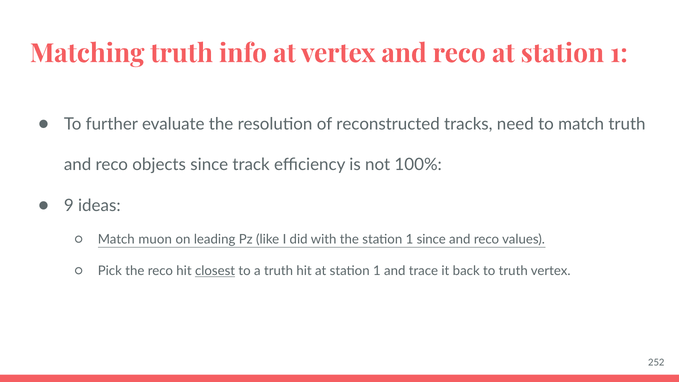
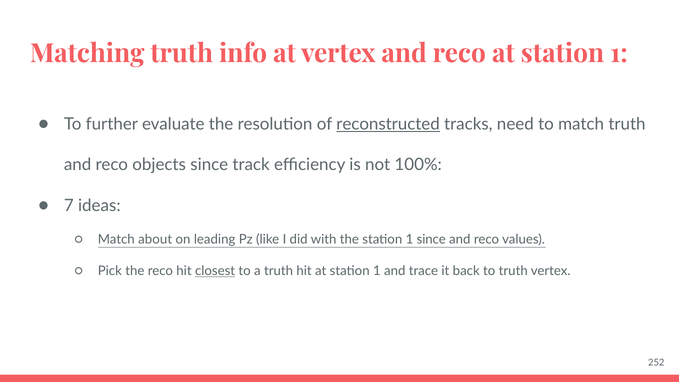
reconstructed underline: none -> present (388, 124)
9: 9 -> 7 (69, 206)
muon: muon -> about (155, 239)
